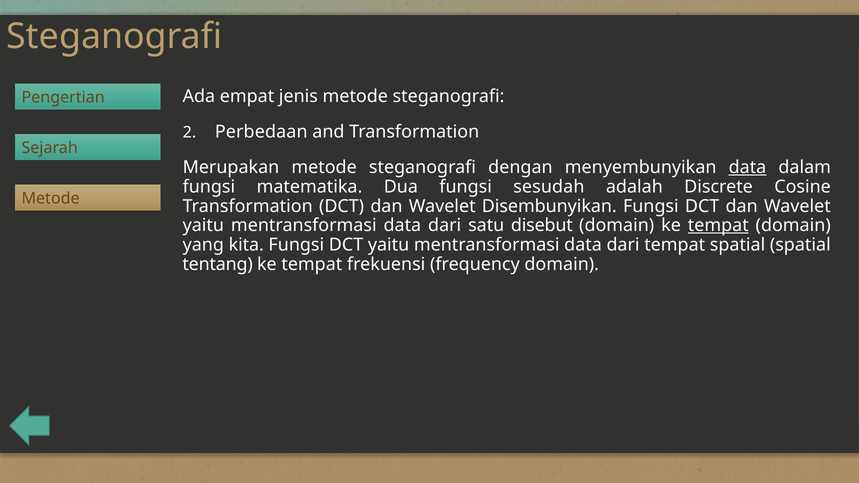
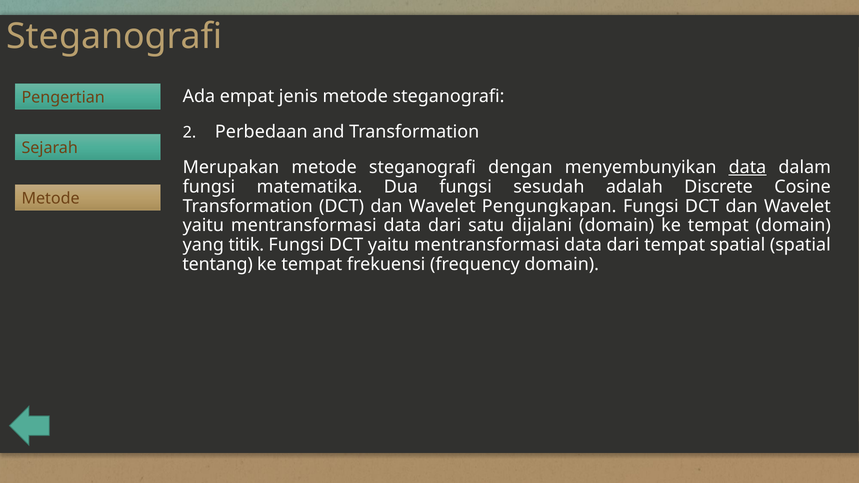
Disembunyikan: Disembunyikan -> Pengungkapan (549, 206)
disebut: disebut -> dijalani (542, 226)
tempat underline: present -> none (718, 226)
kita: kita -> titik (246, 245)
